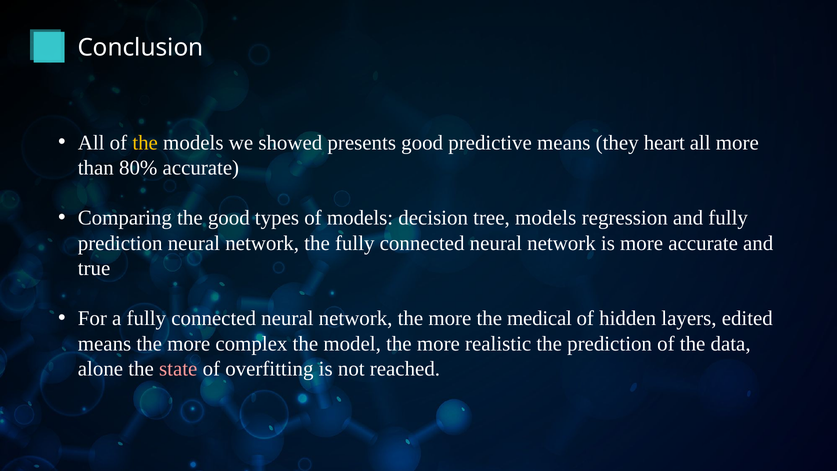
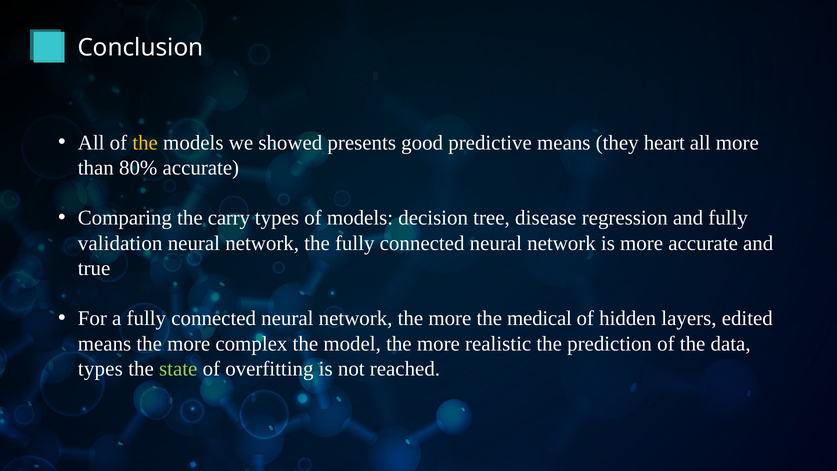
the good: good -> carry (229, 218)
tree models: models -> disease (546, 218)
prediction: prediction -> validation (120, 243)
alone: alone -> types (100, 369)
state colour: pink -> light green (178, 369)
